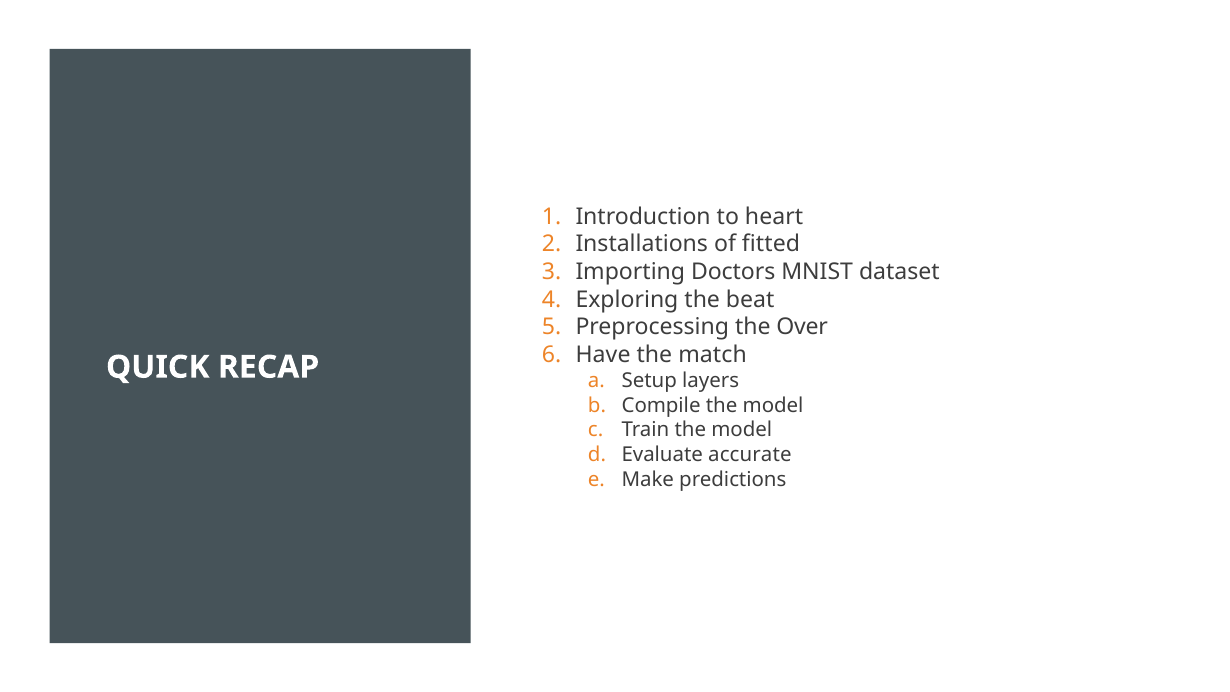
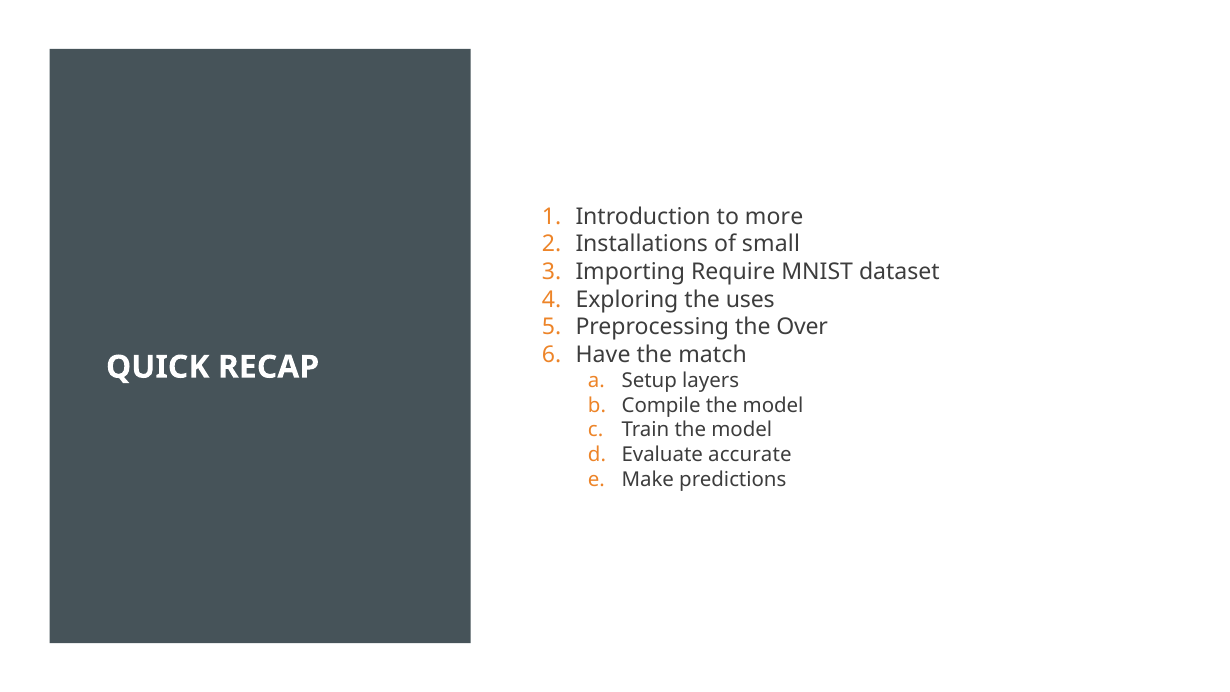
heart: heart -> more (774, 217)
fitted: fitted -> small (771, 244)
Doctors: Doctors -> Require (733, 272)
beat: beat -> uses (750, 300)
